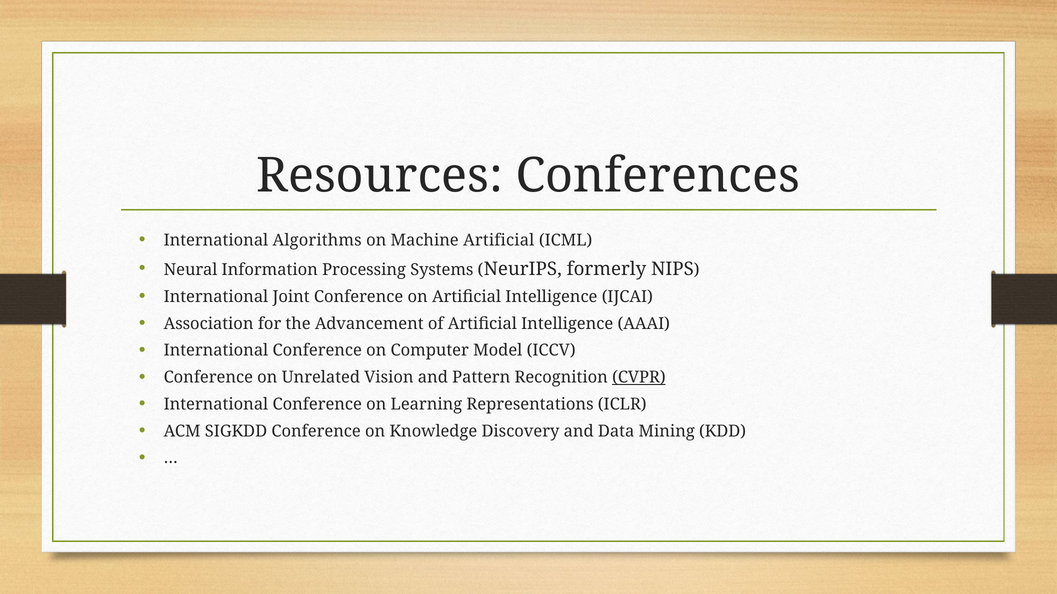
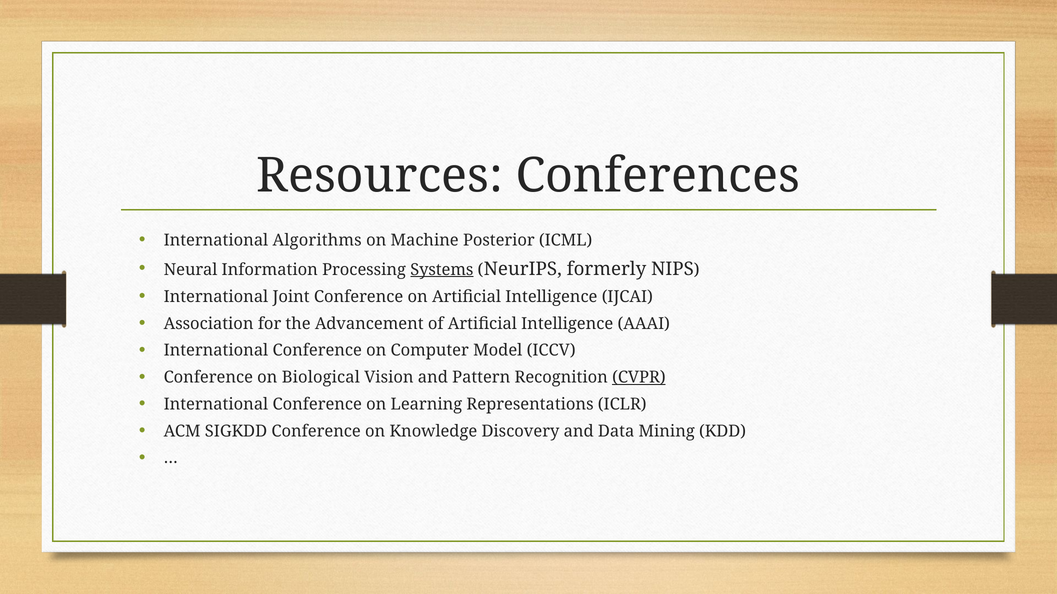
Machine Artificial: Artificial -> Posterior (499, 240)
Systems underline: none -> present (442, 270)
Unrelated: Unrelated -> Biological (321, 378)
